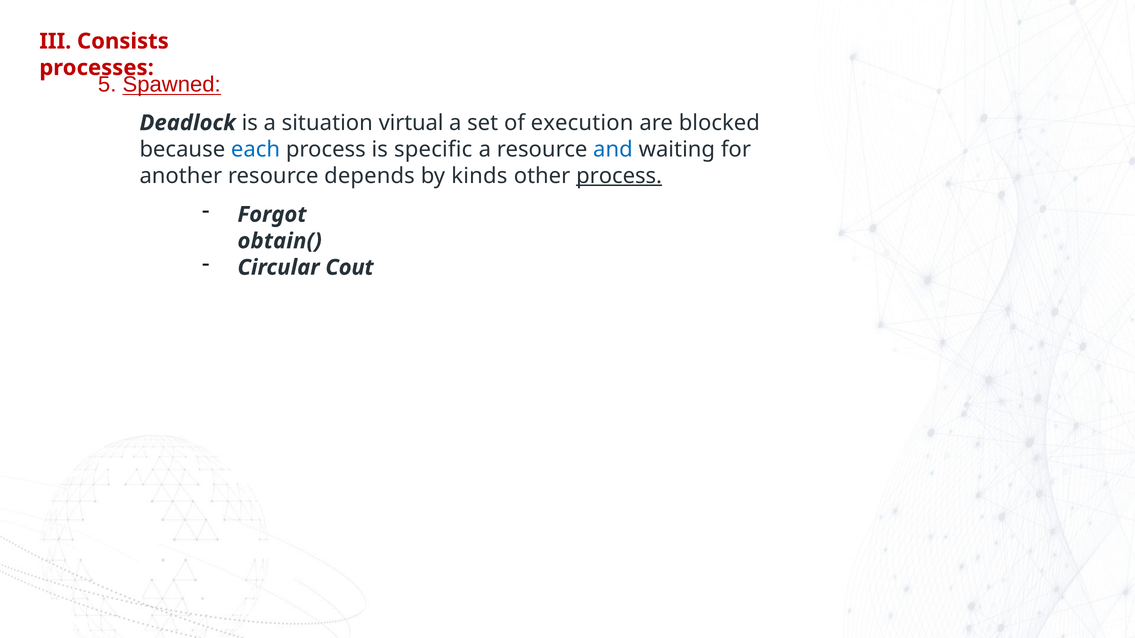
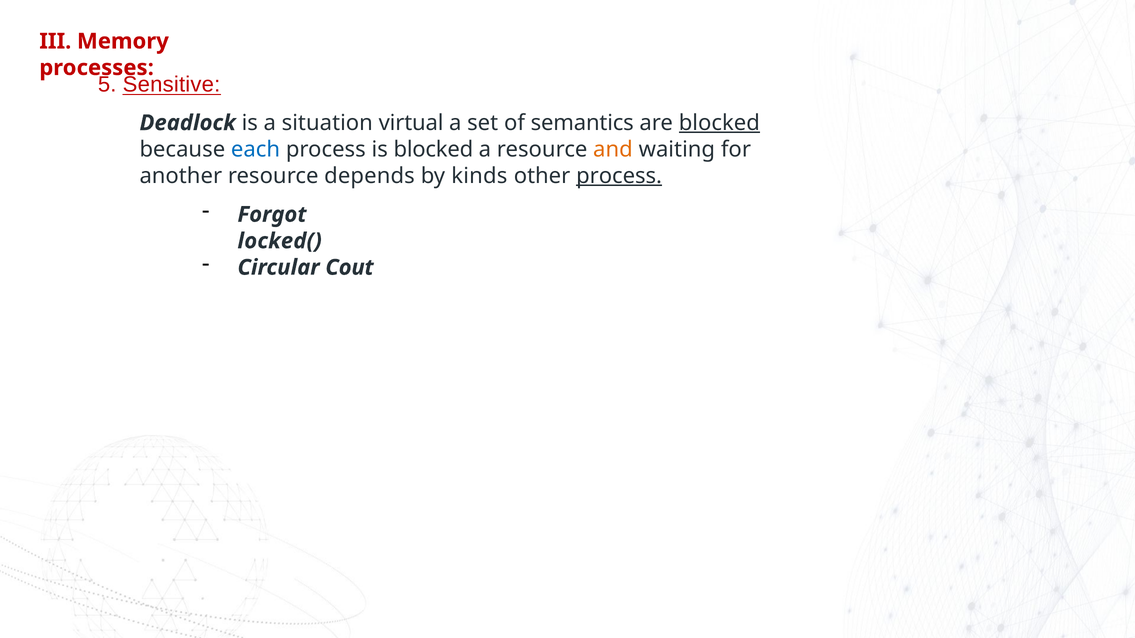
Consists: Consists -> Memory (123, 41)
Spawned: Spawned -> Sensitive (172, 85)
execution: execution -> semantics (582, 123)
blocked underline: none -> present (719, 123)
is specific: specific -> blocked (433, 149)
and colour: blue -> orange (613, 149)
obtain(: obtain( -> locked( (280, 241)
